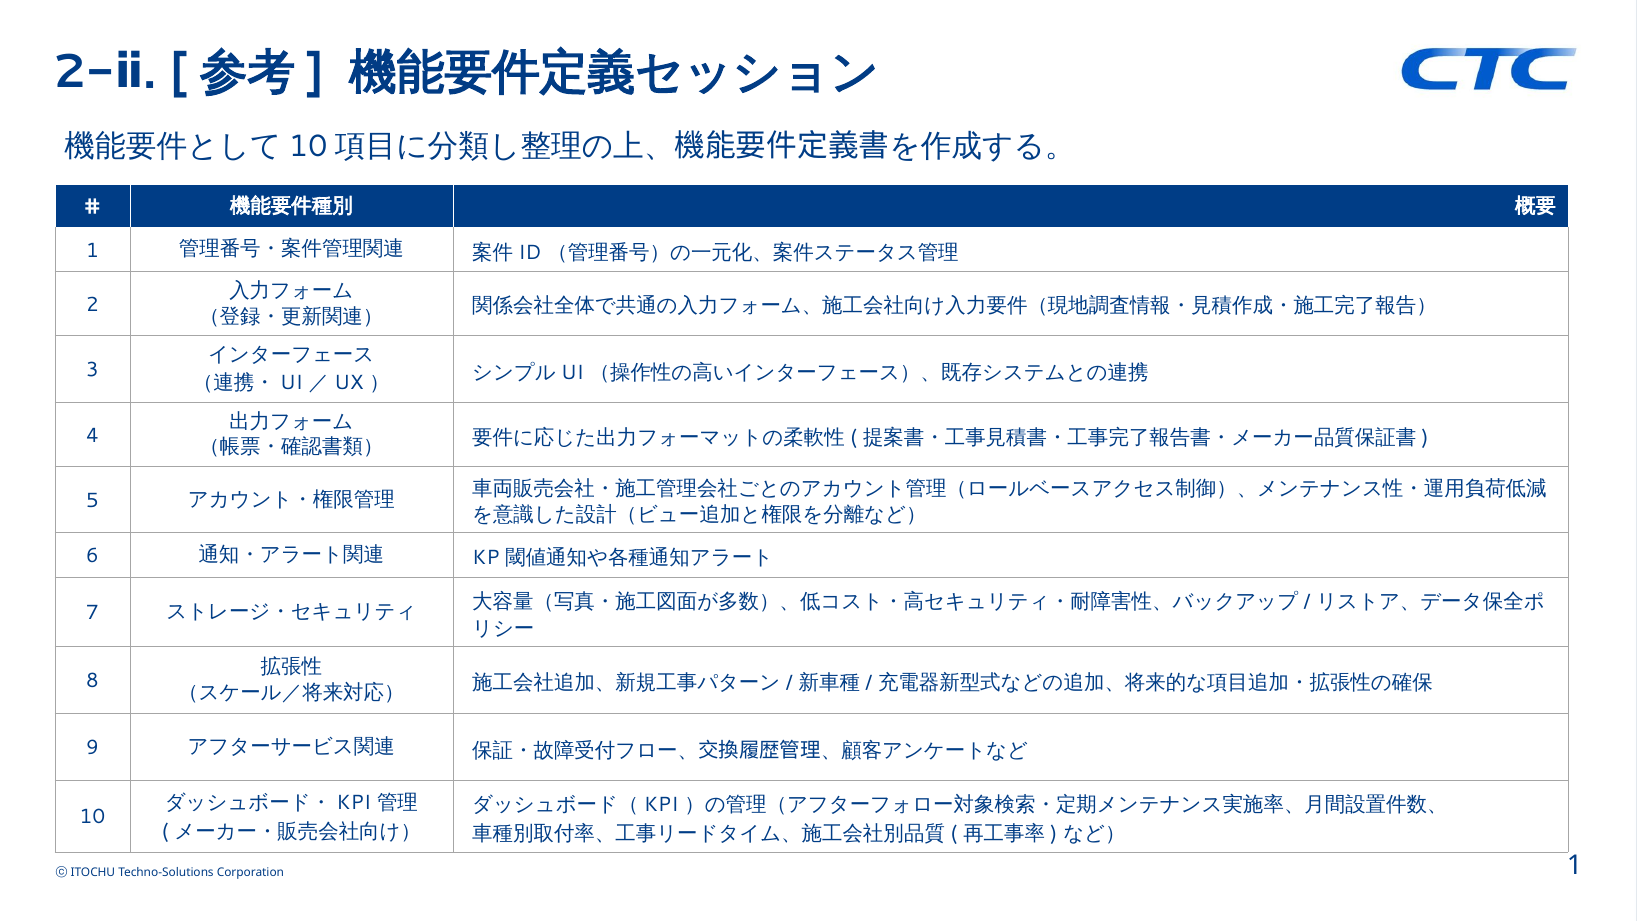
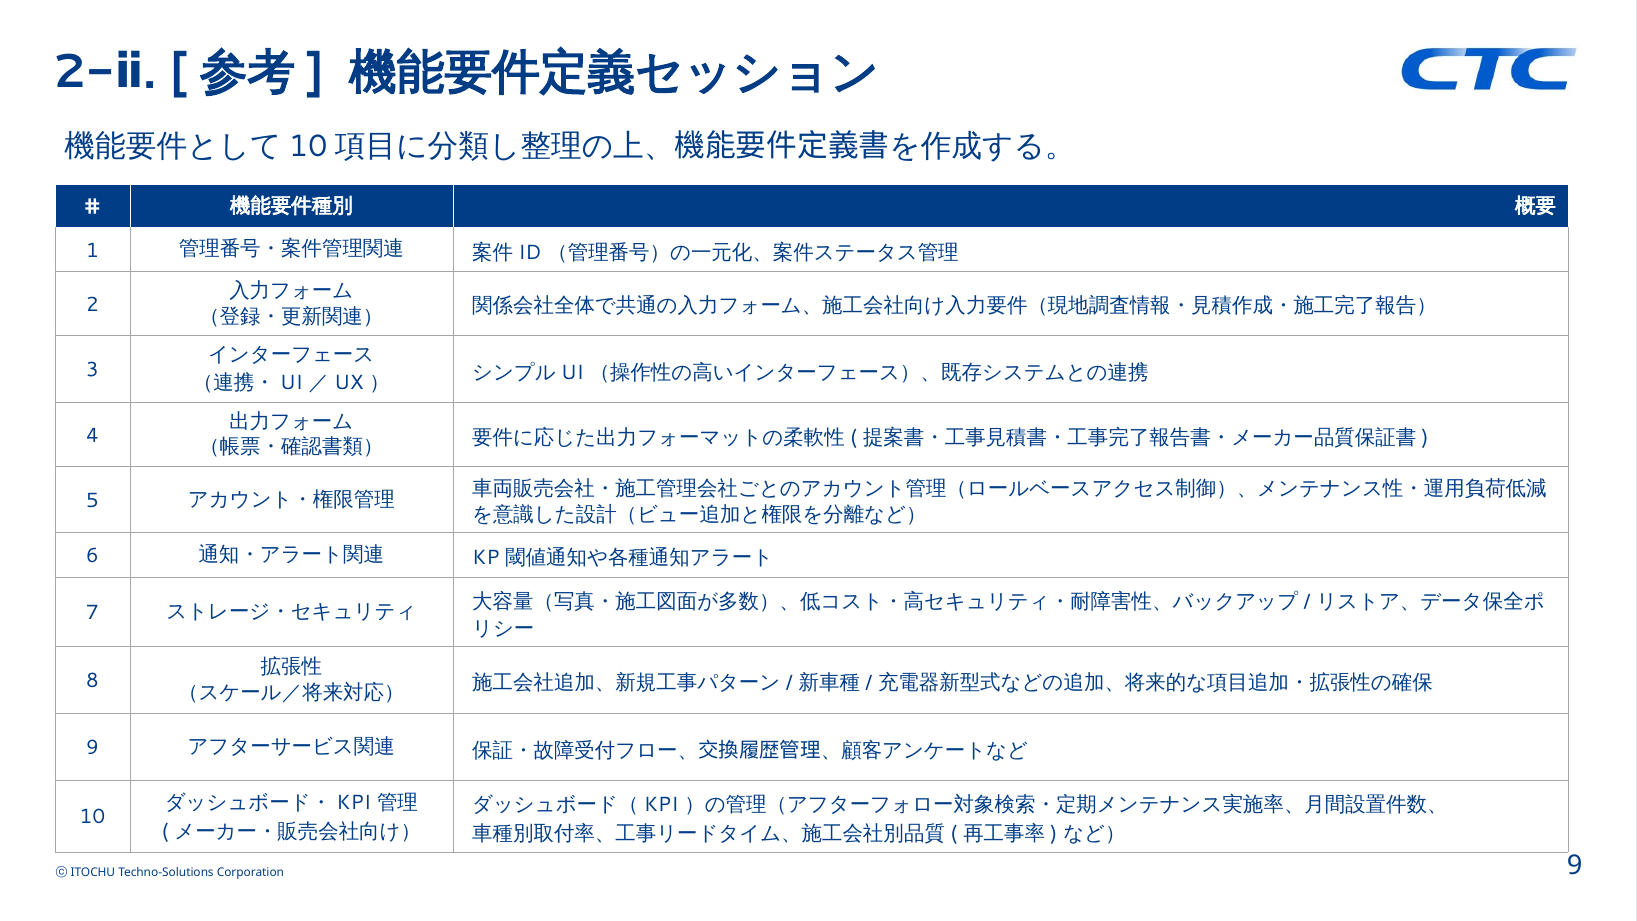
1: 1 -> 9 (1575, 865)
